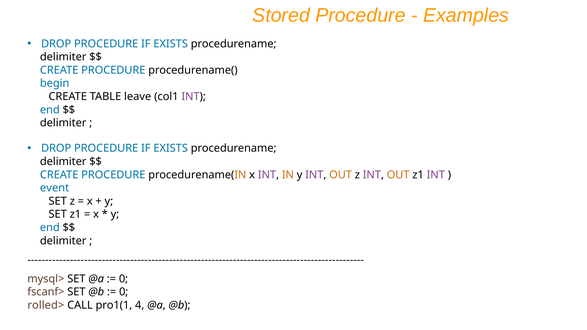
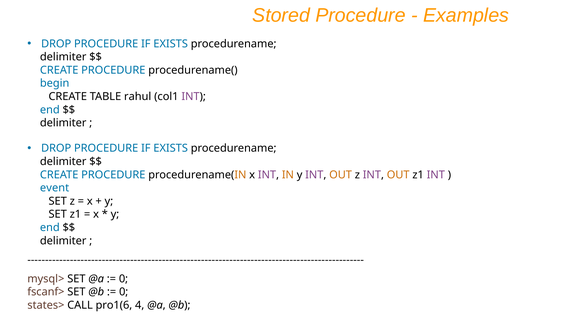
leave: leave -> rahul (138, 97)
rolled>: rolled> -> states> (46, 305)
pro1(1: pro1(1 -> pro1(6 (114, 305)
